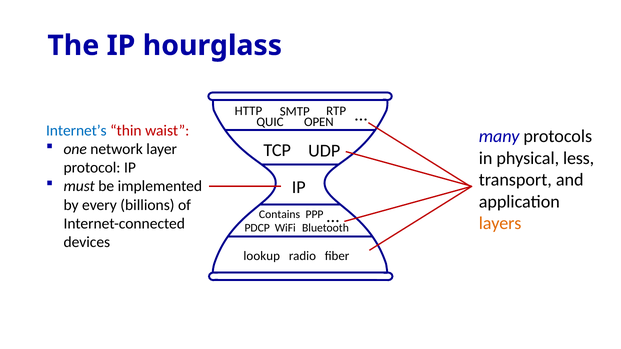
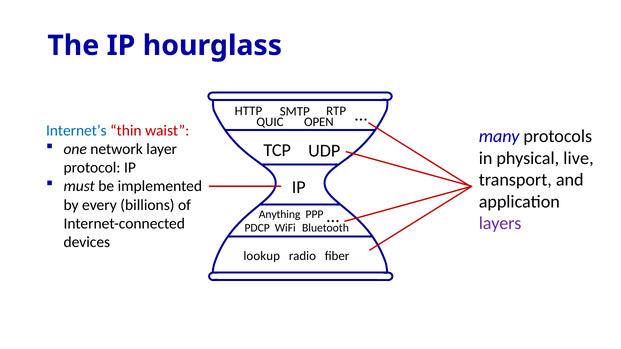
less: less -> live (578, 158)
Contains: Contains -> Anything (280, 215)
layers colour: orange -> purple (500, 224)
